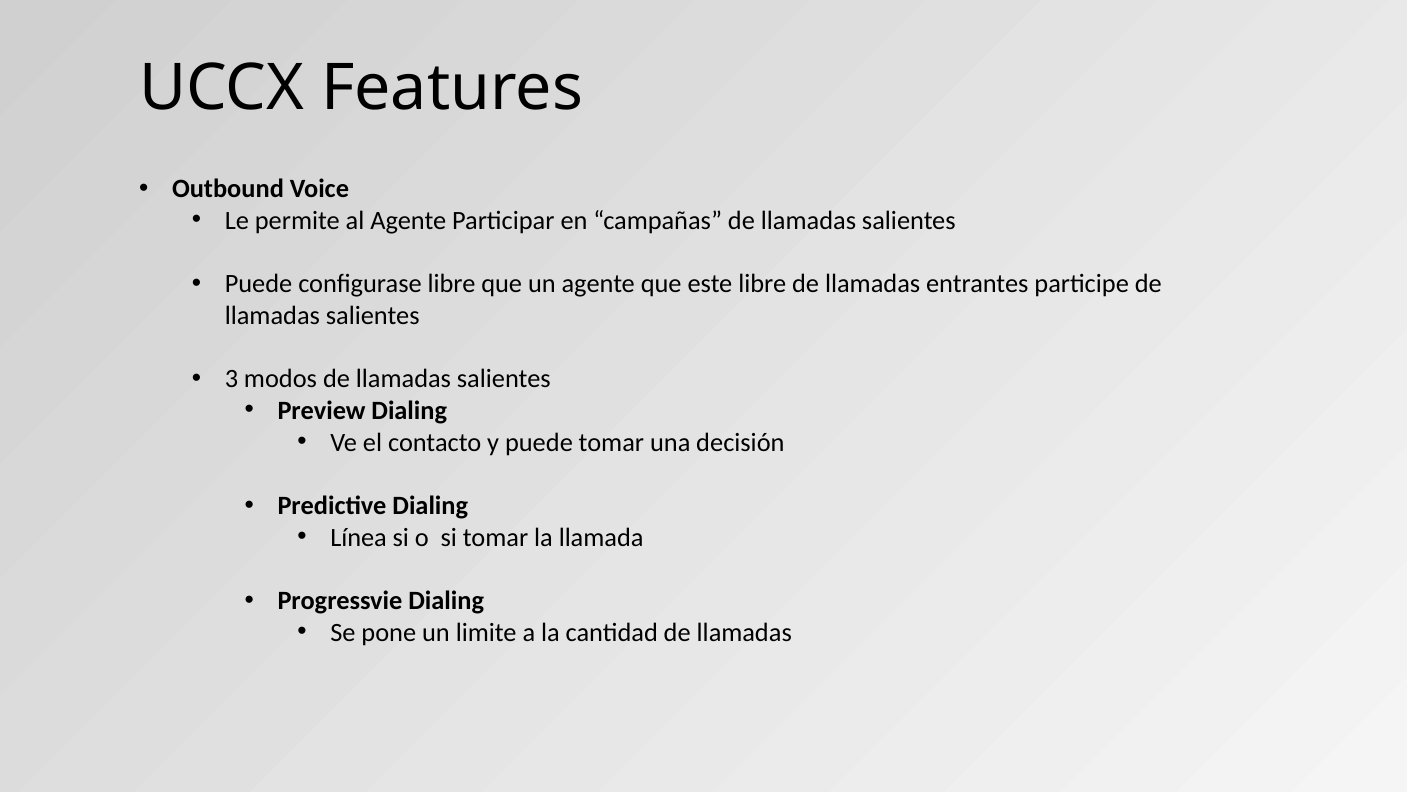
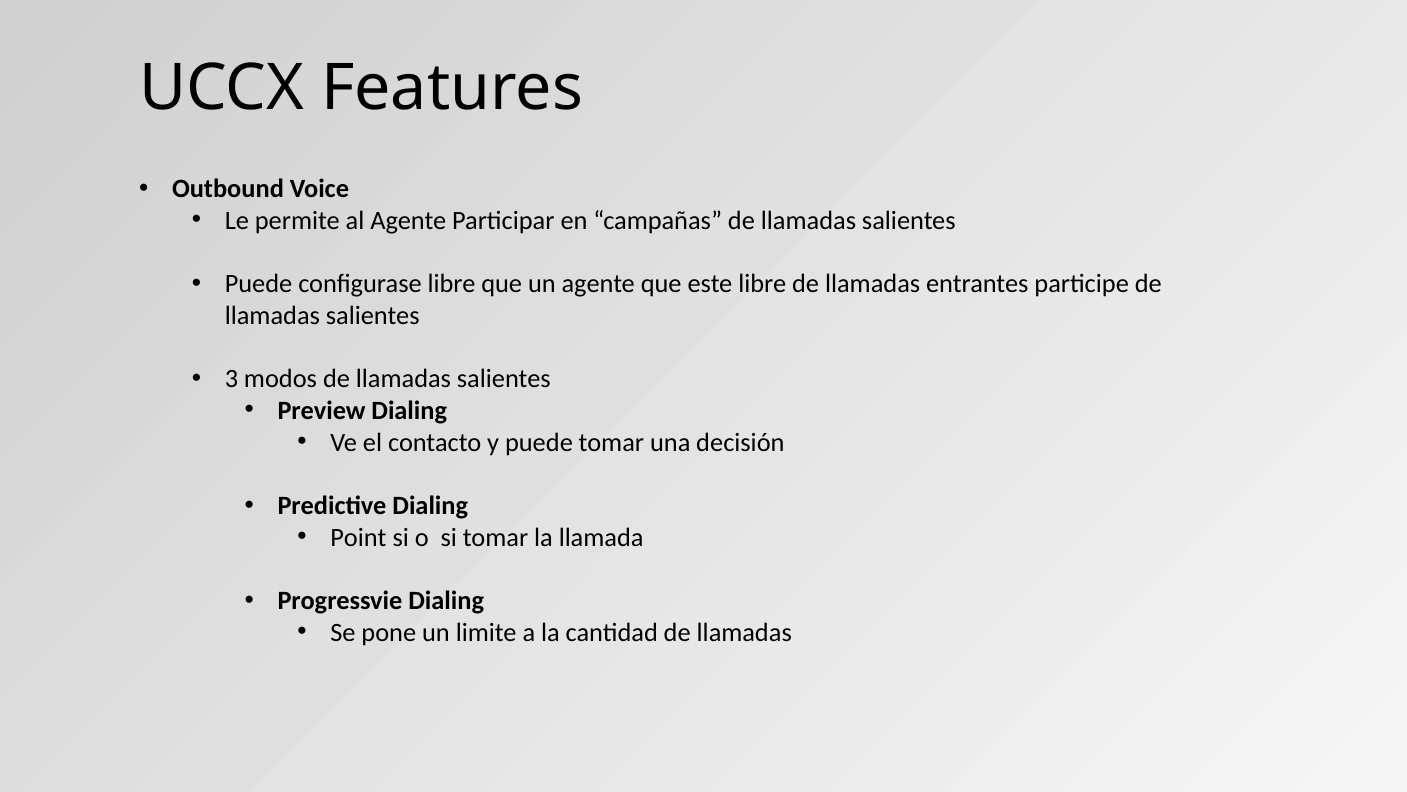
Línea: Línea -> Point (358, 537)
